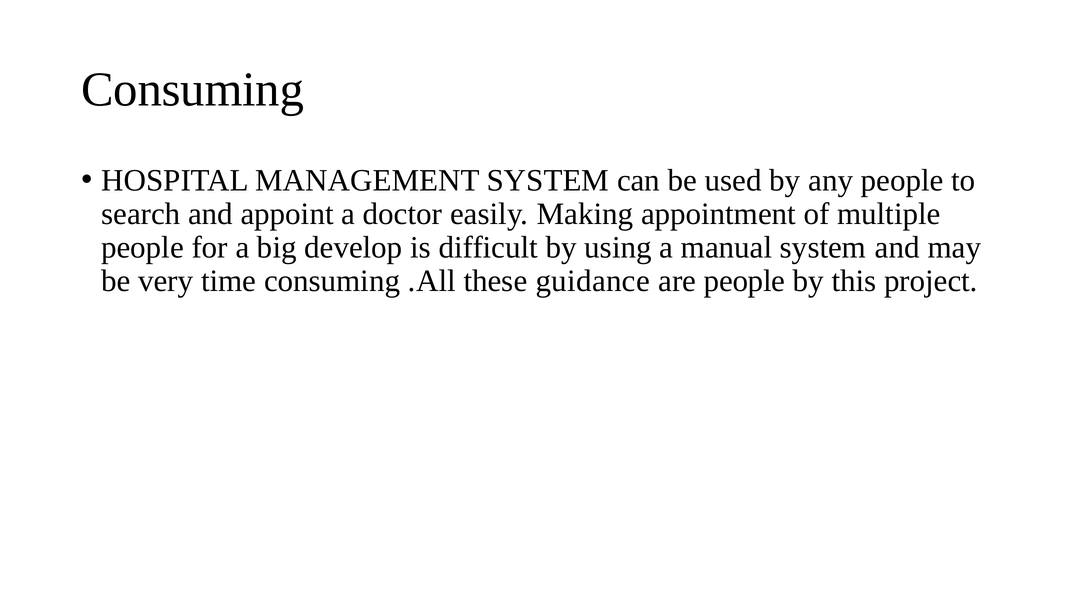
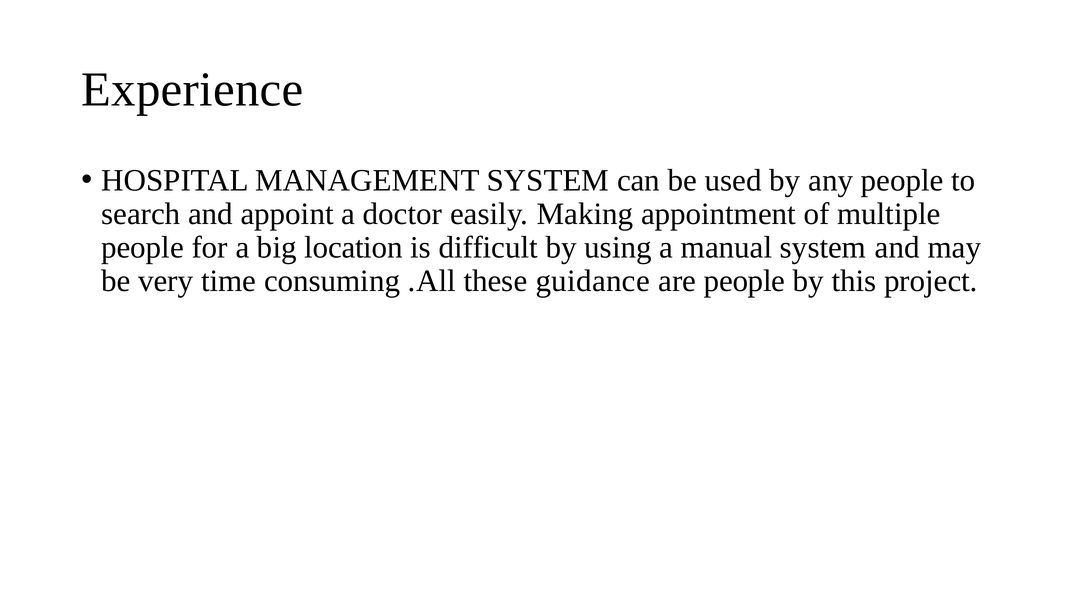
Consuming: Consuming -> Experience (192, 90)
develop: develop -> location (354, 247)
